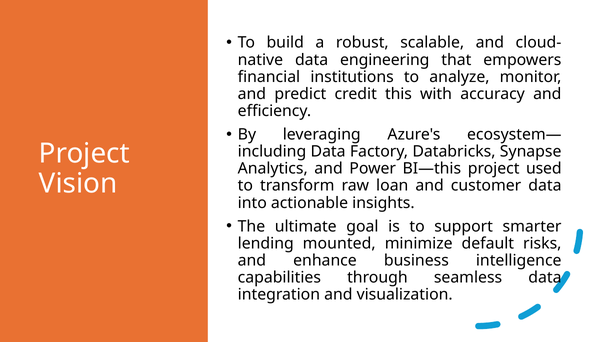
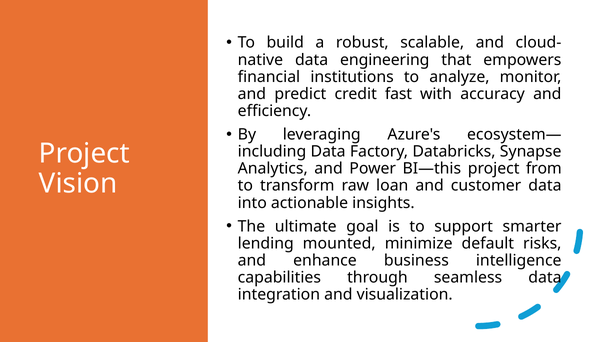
this: this -> fast (399, 94)
used: used -> from (544, 169)
